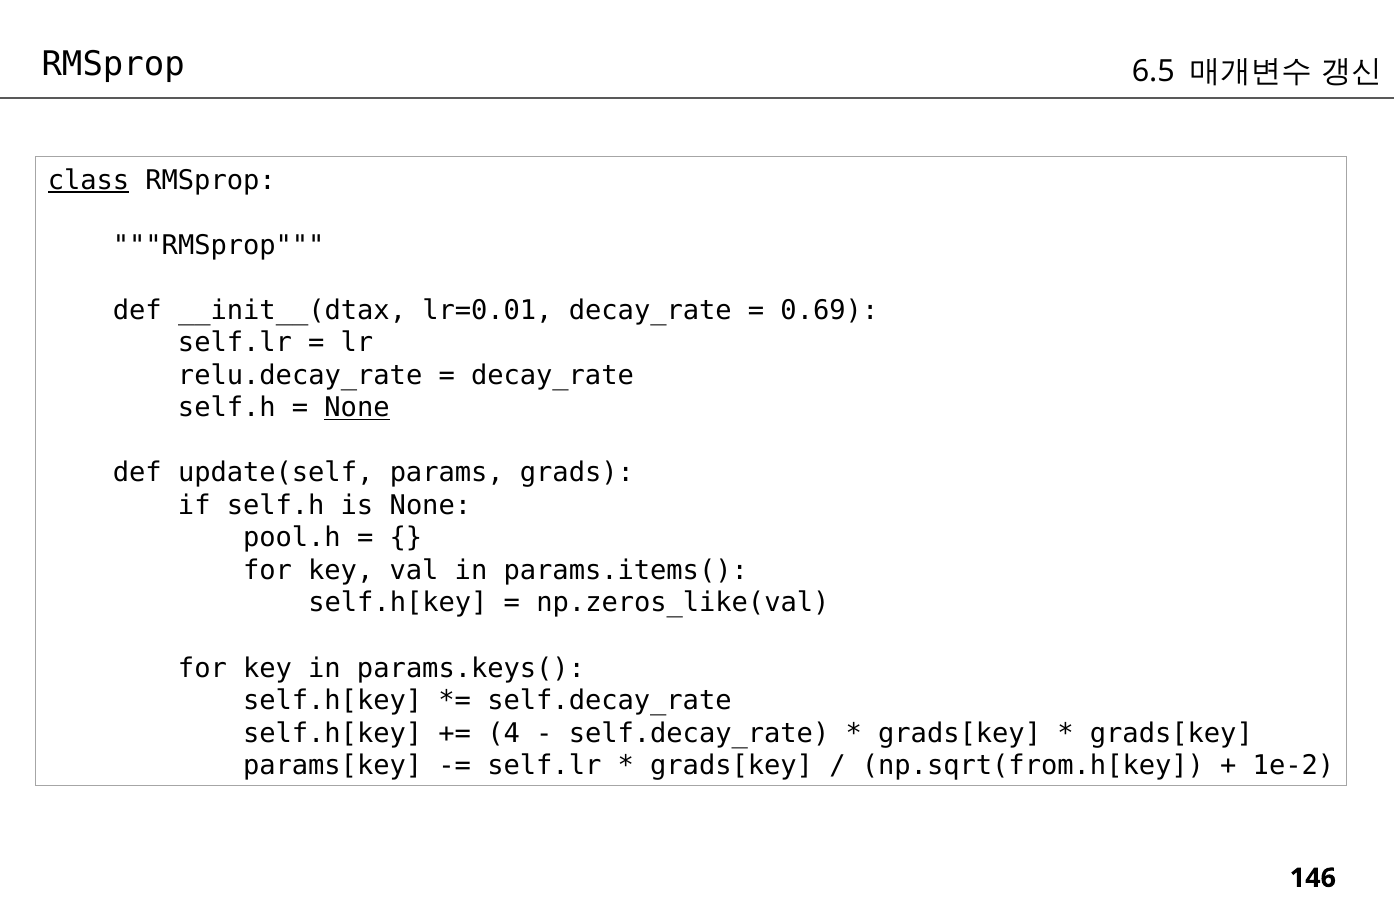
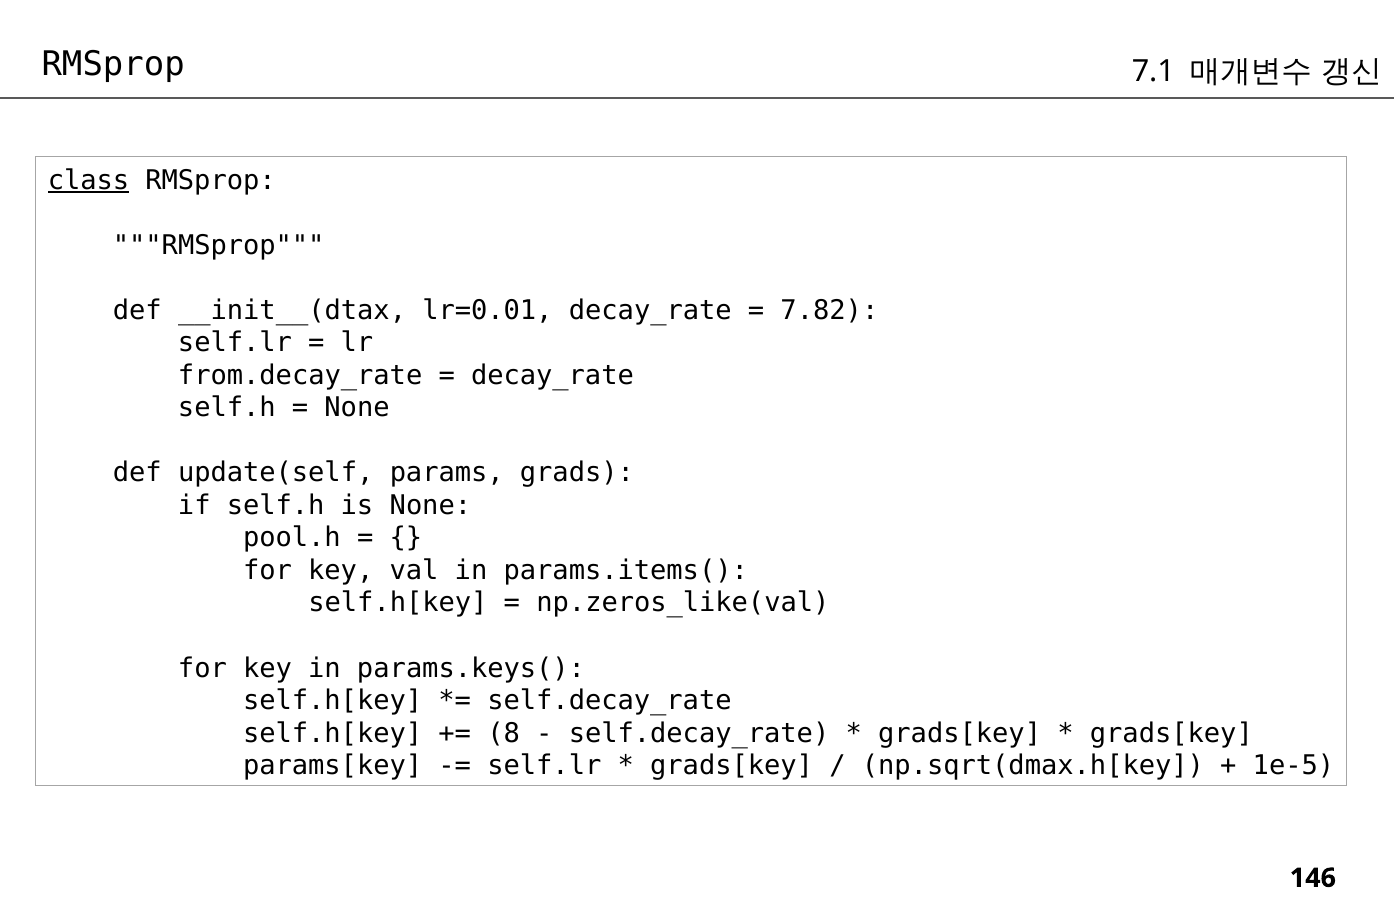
6.5: 6.5 -> 7.1 (1153, 71)
0.69: 0.69 -> 7.82 (829, 311)
relu.decay_rate: relu.decay_rate -> from.decay_rate (300, 376)
None underline: present -> none (357, 408)
4: 4 -> 8 (504, 734)
np.sqrt(from.h[key: np.sqrt(from.h[key -> np.sqrt(dmax.h[key (1033, 766)
1e-2: 1e-2 -> 1e-5 (1293, 766)
